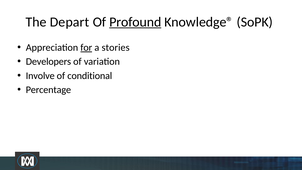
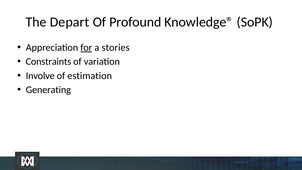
Profound underline: present -> none (135, 22)
Developers: Developers -> Constraints (48, 62)
conditional: conditional -> estimation (90, 76)
Percentage: Percentage -> Generating (48, 90)
